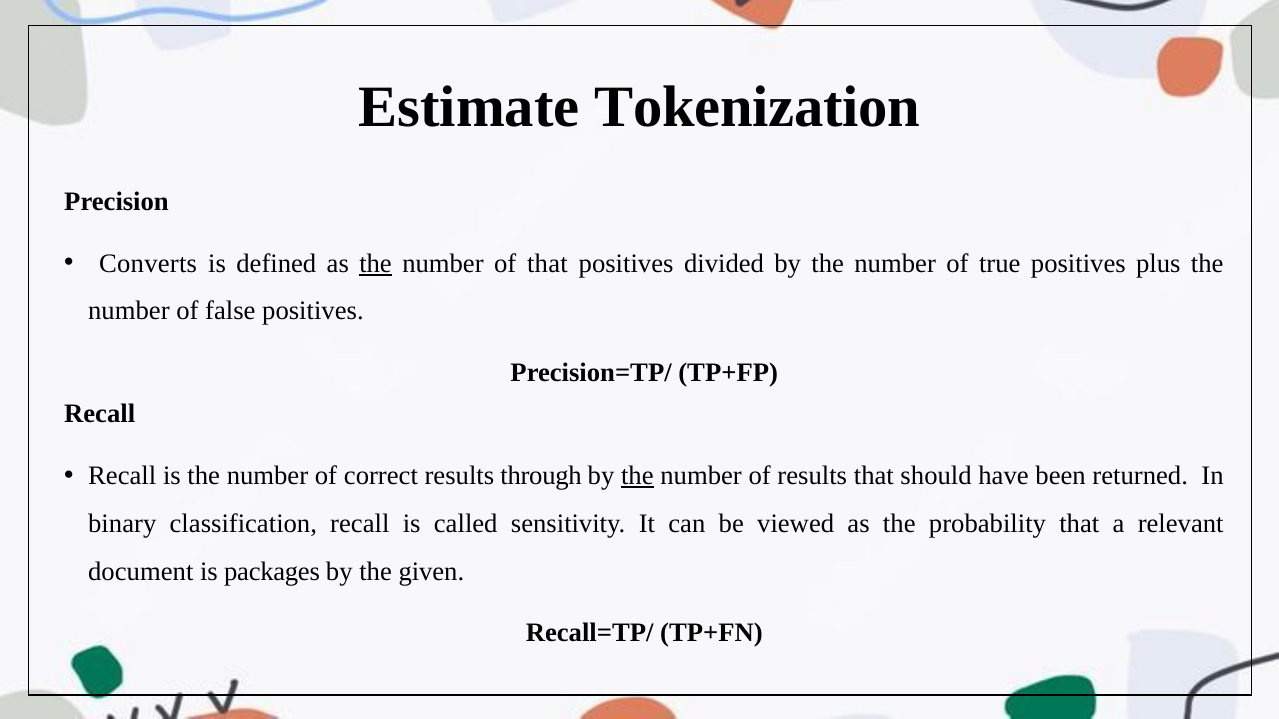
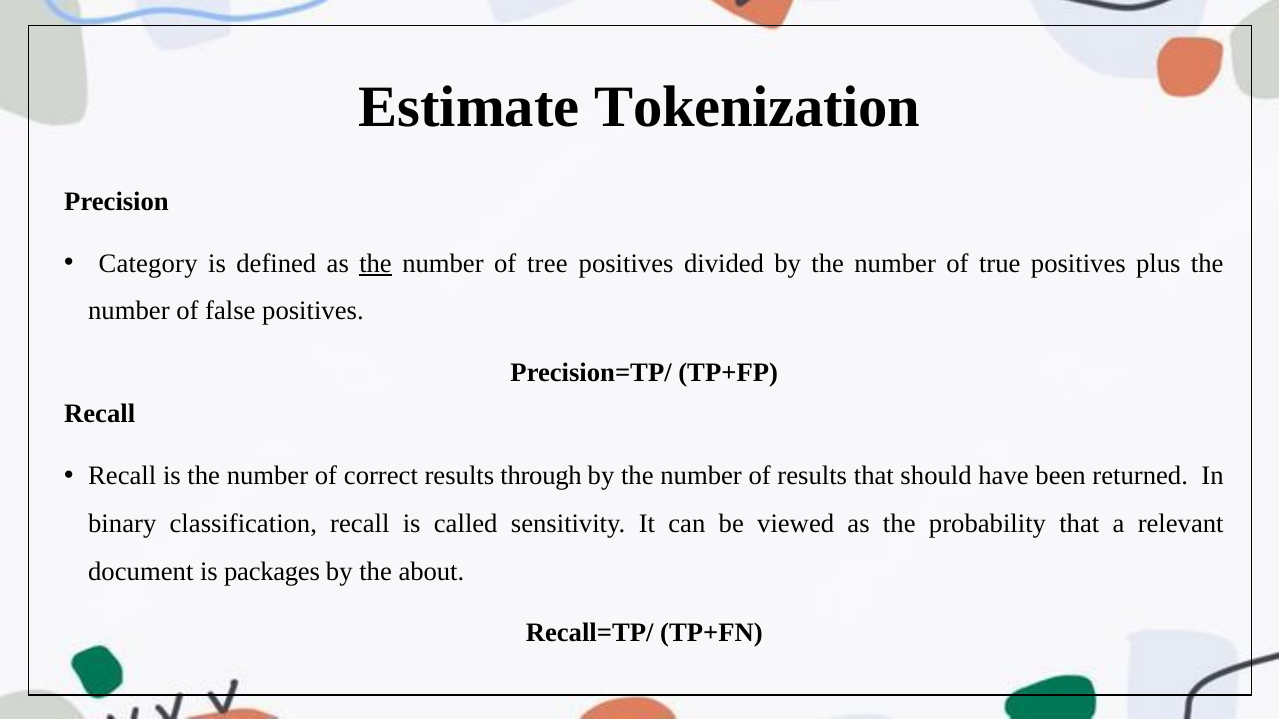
Converts: Converts -> Category (148, 263)
of that: that -> tree (547, 263)
the underline: present -> none (637, 476)
given: given -> about (431, 572)
